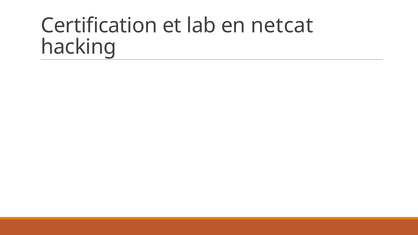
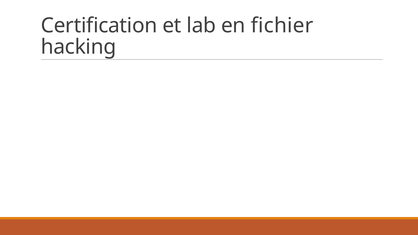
netcat: netcat -> fichier (282, 26)
